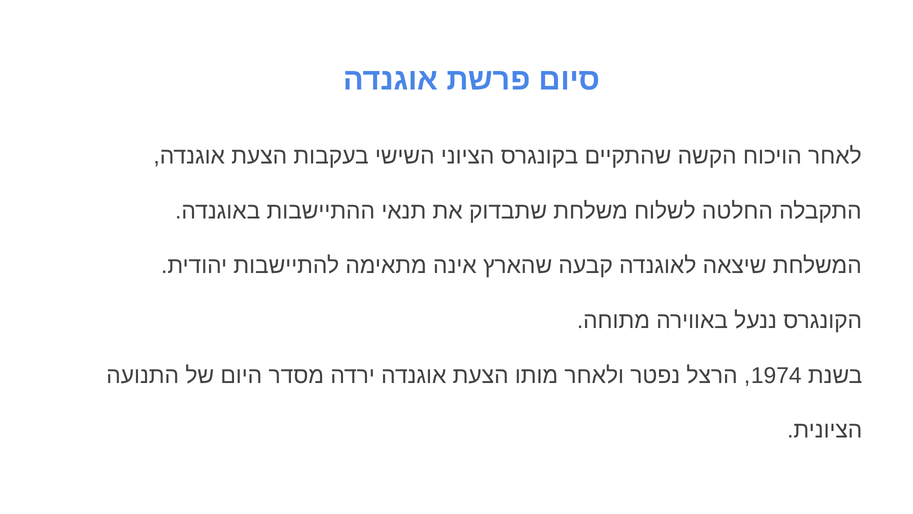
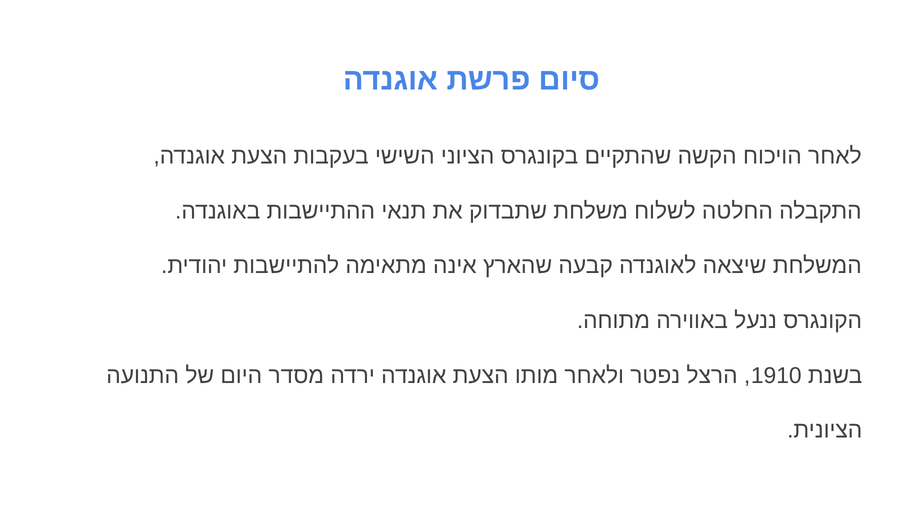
1974: 1974 -> 1910 (776, 375)
